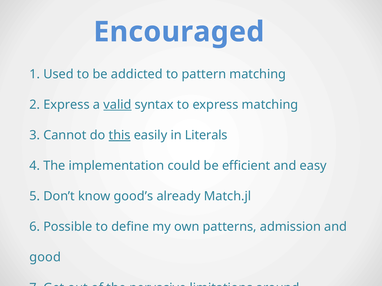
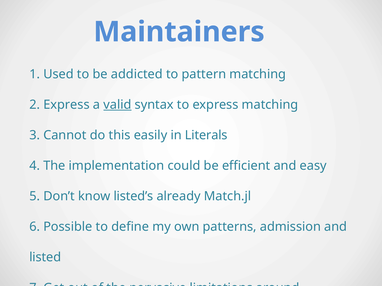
Encouraged: Encouraged -> Maintainers (179, 32)
this underline: present -> none (120, 136)
good’s: good’s -> listed’s (133, 197)
good: good -> listed (45, 258)
